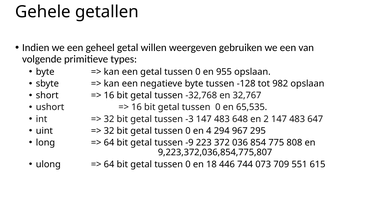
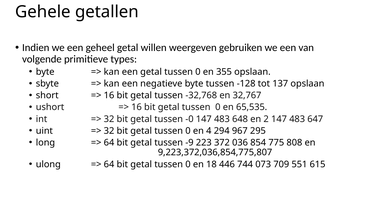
955: 955 -> 355 (224, 72)
982: 982 -> 137 (280, 84)
-3: -3 -> -0 (189, 119)
